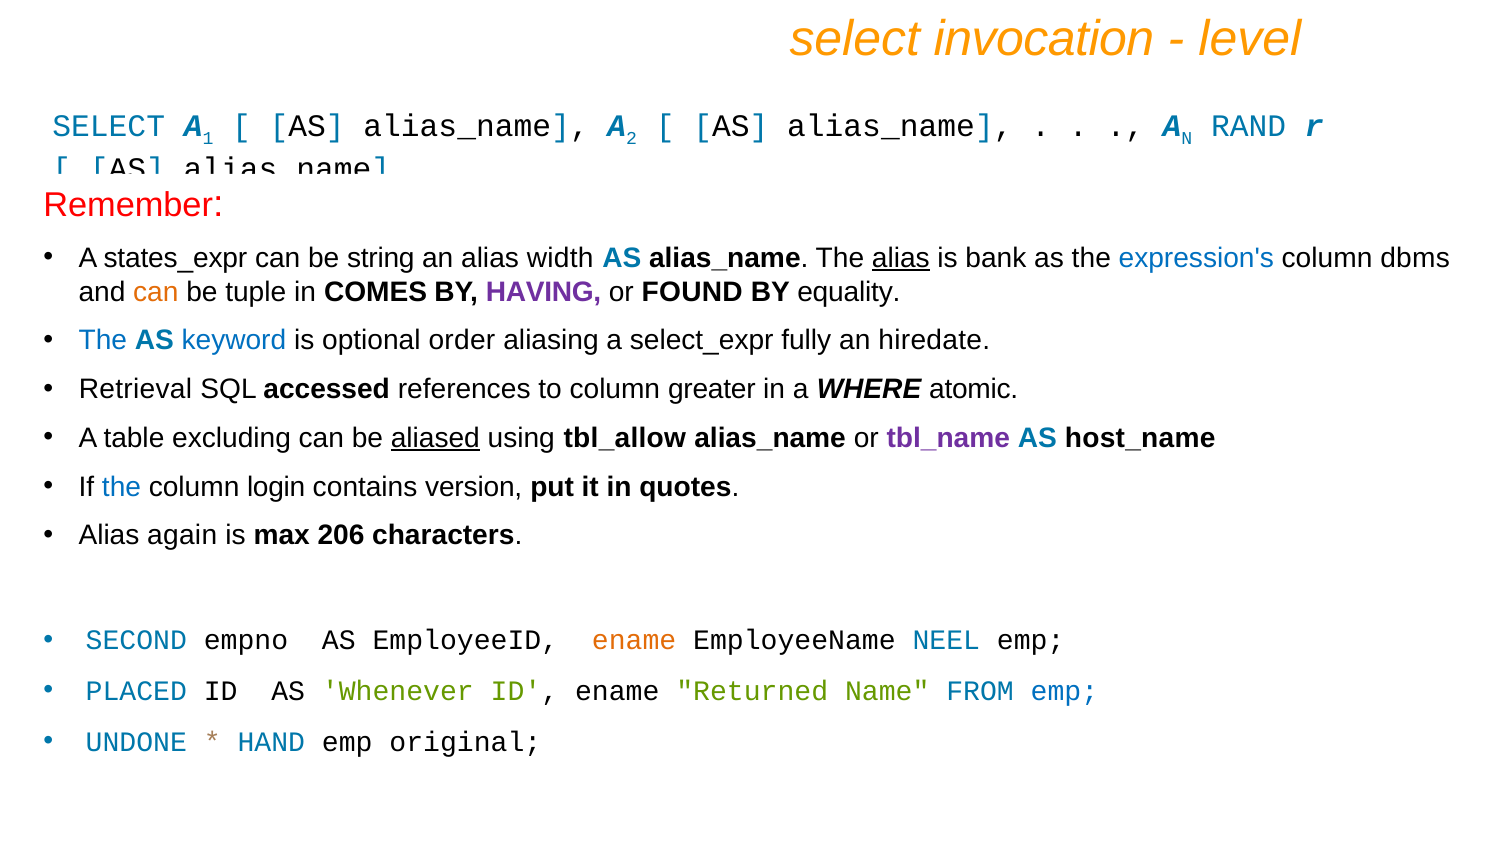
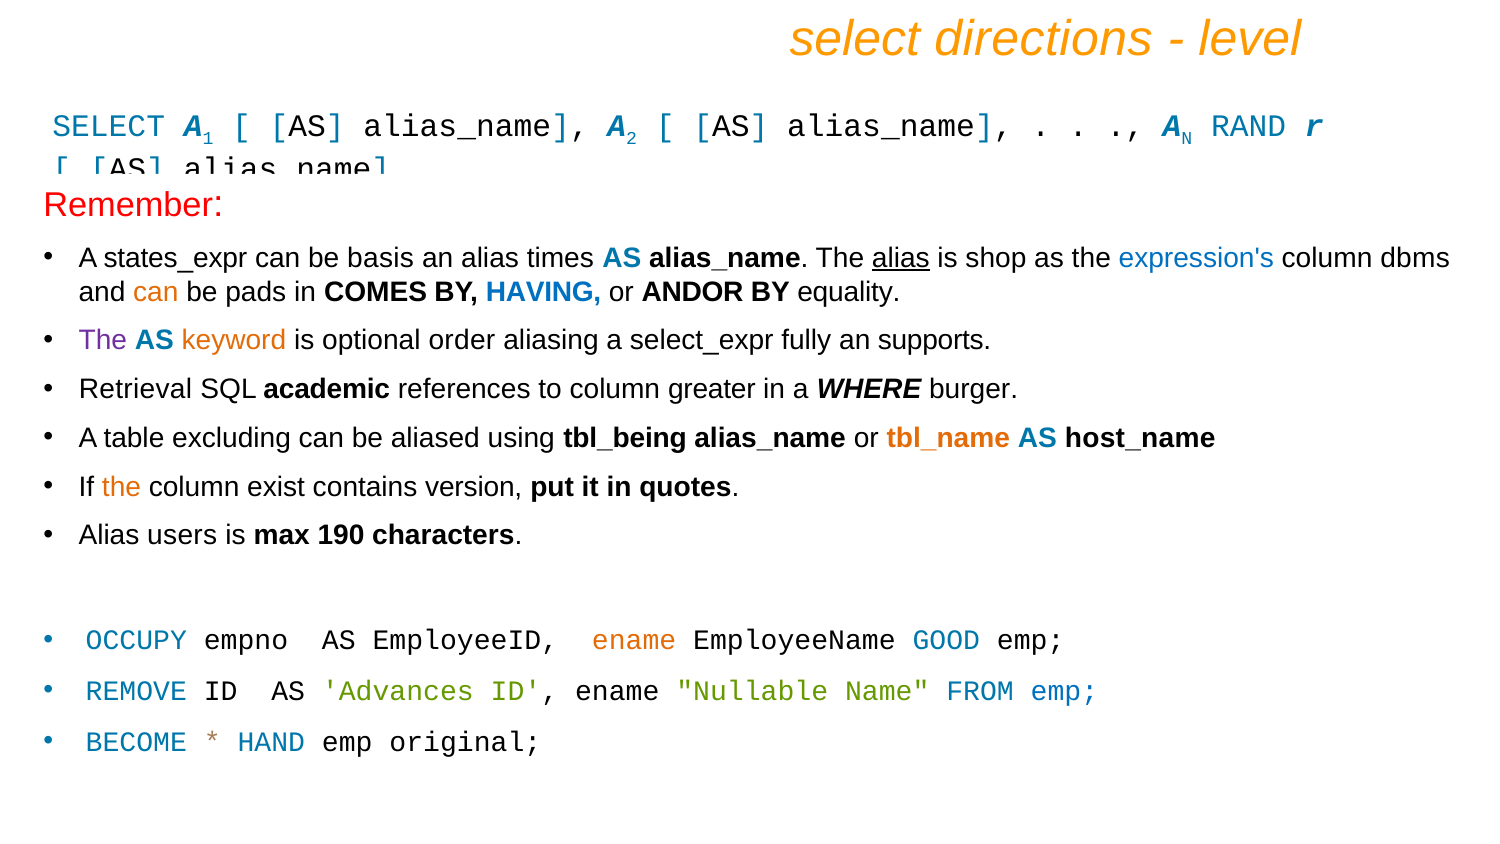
invocation: invocation -> directions (1043, 39)
string: string -> basis (381, 258)
width: width -> times (560, 258)
bank: bank -> shop (996, 258)
tuple: tuple -> pads (256, 292)
HAVING colour: purple -> blue (544, 292)
FOUND: FOUND -> ANDOR (693, 292)
The colour: blue -> purple (103, 341)
keyword colour: blue -> orange (234, 341)
hiredate: hiredate -> supports (935, 341)
accessed: accessed -> academic (327, 389)
atomic: atomic -> burger (974, 389)
aliased underline: present -> none (435, 438)
tbl_allow: tbl_allow -> tbl_being (625, 438)
tbl_name colour: purple -> orange (948, 438)
the colour: blue -> orange (122, 487)
login: login -> exist (276, 487)
again: again -> users (182, 535)
206: 206 -> 190 (341, 535)
SECOND: SECOND -> OCCUPY (136, 640)
NEEL: NEEL -> GOOD (946, 640)
PLACED: PLACED -> REMOVE (136, 691)
Whenever: Whenever -> Advances (398, 691)
Returned: Returned -> Nullable (752, 691)
UNDONE: UNDONE -> BECOME (136, 742)
